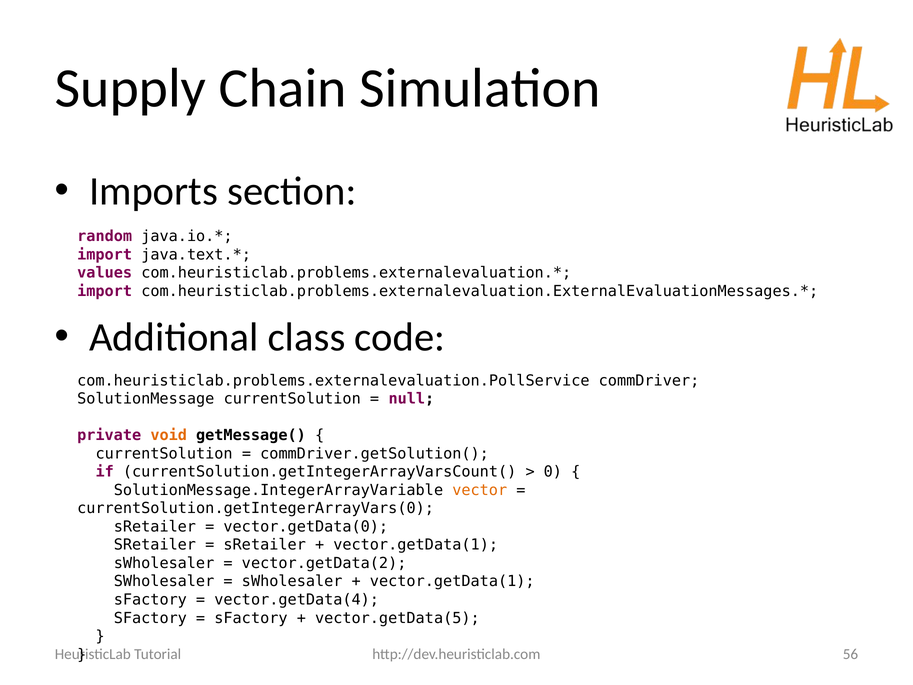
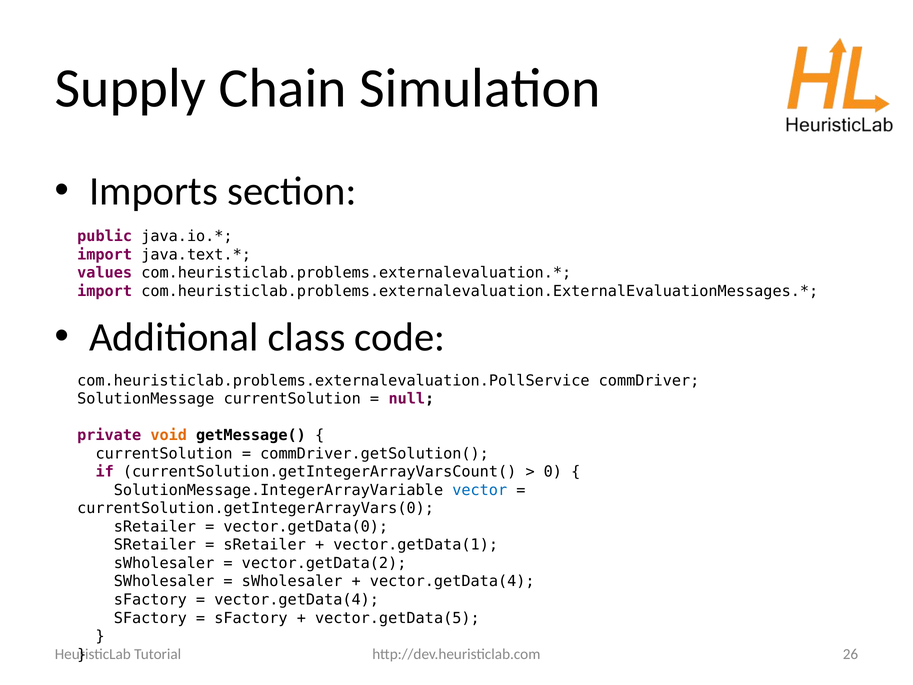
random: random -> public (105, 236)
vector colour: orange -> blue (480, 490)
vector.getData(1: vector.getData(1 -> vector.getData(4 (452, 581)
56: 56 -> 26 (851, 654)
